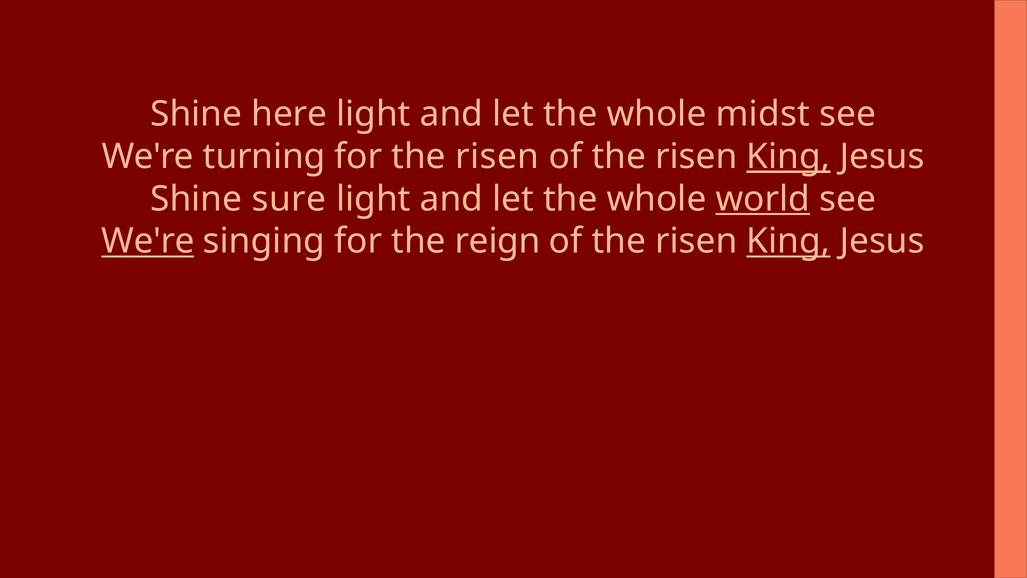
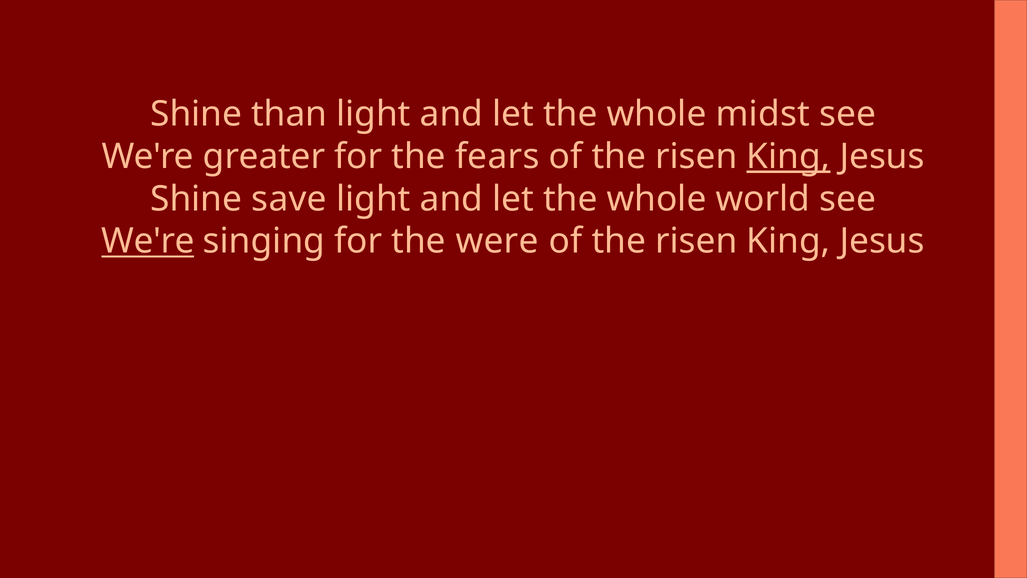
here: here -> than (289, 114)
turning: turning -> greater (264, 156)
for the risen: risen -> fears (497, 156)
sure: sure -> save (289, 199)
world underline: present -> none (763, 199)
reign: reign -> were (497, 241)
King underline: present -> none (788, 241)
